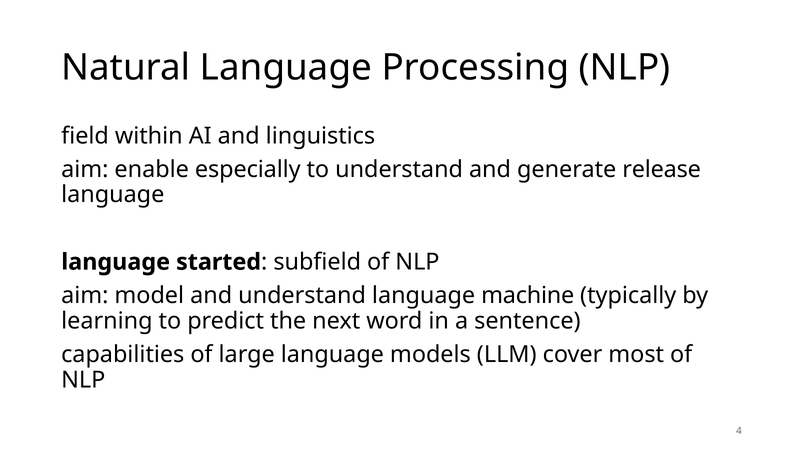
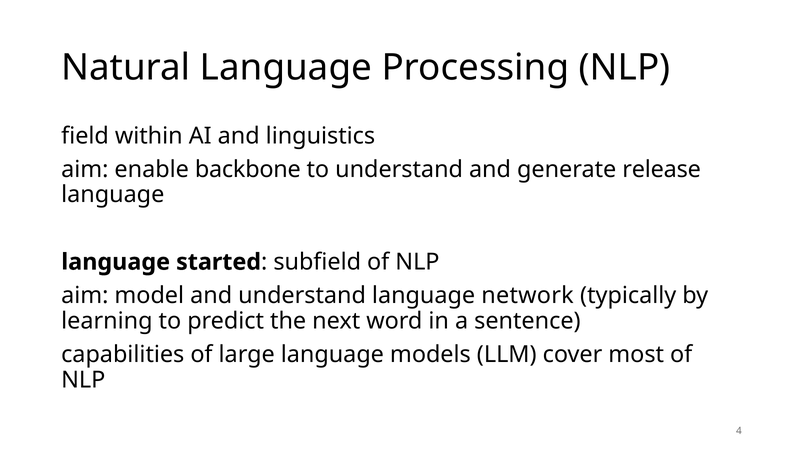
especially: especially -> backbone (248, 169)
machine: machine -> network (528, 295)
